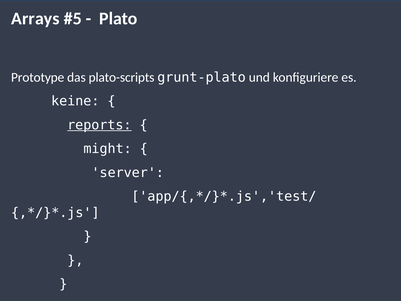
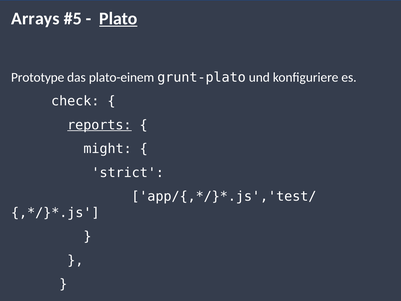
Plato underline: none -> present (118, 19)
plato-scripts: plato-scripts -> plato-einem (122, 77)
keine: keine -> check (75, 101)
server: server -> strict (128, 173)
